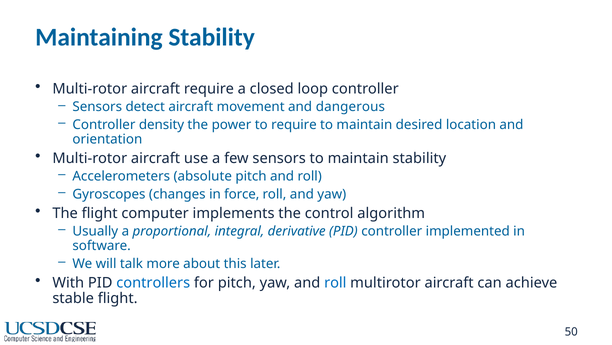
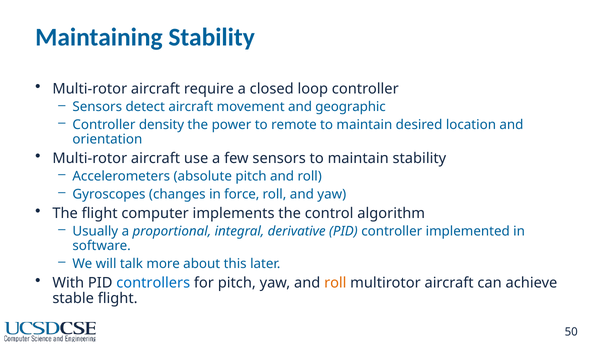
dangerous: dangerous -> geographic (351, 107)
to require: require -> remote (294, 124)
roll colour: blue -> orange (335, 282)
